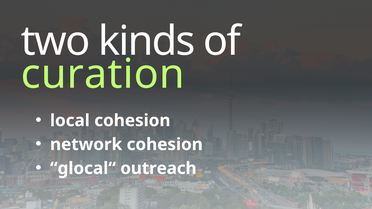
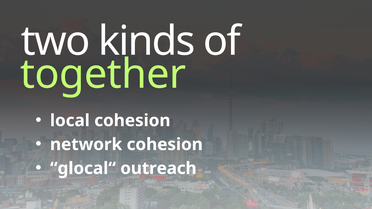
curation: curation -> together (103, 74)
